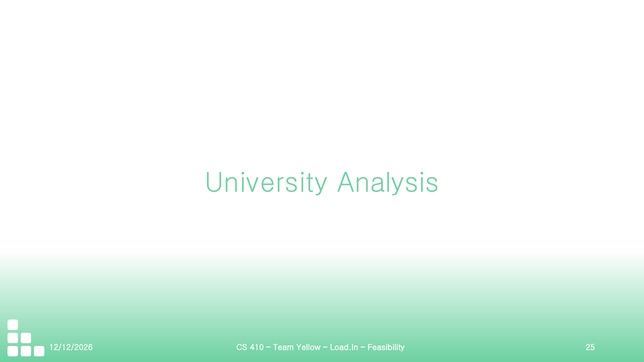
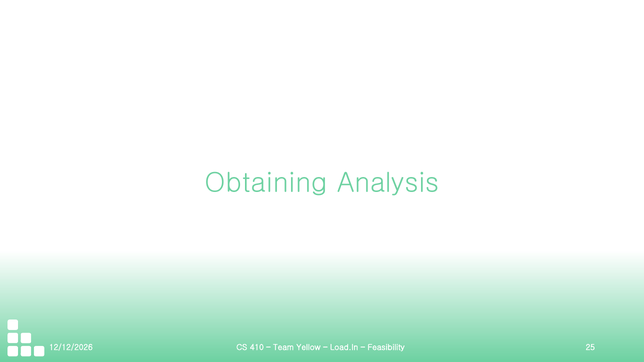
University: University -> Obtaining (266, 183)
